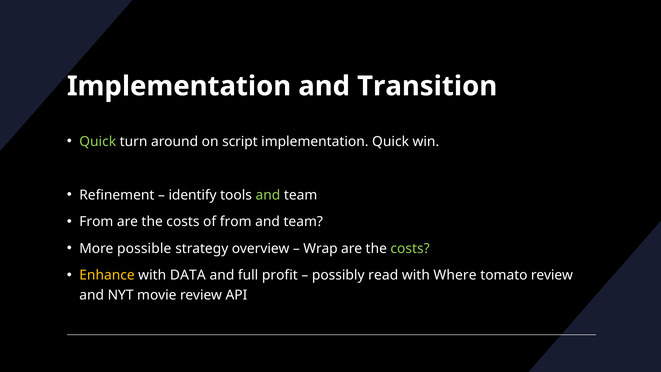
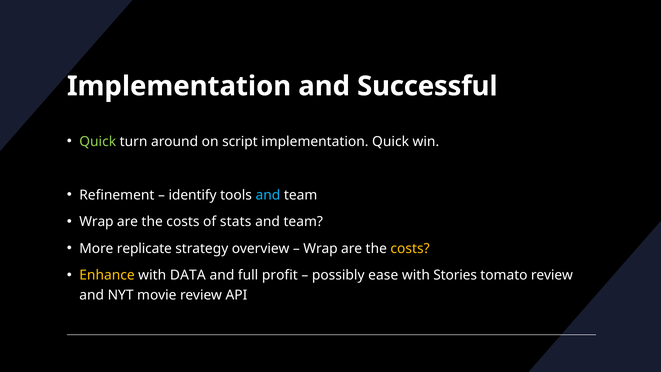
Transition: Transition -> Successful (427, 86)
and colour: light green -> light blue (268, 195)
From: From -> Wrap (96, 222)
of from: from -> stats (236, 222)
possible: possible -> replicate (144, 248)
costs colour: light green -> yellow (410, 248)
read: read -> ease (383, 275)
Where: Where -> Stories (455, 275)
